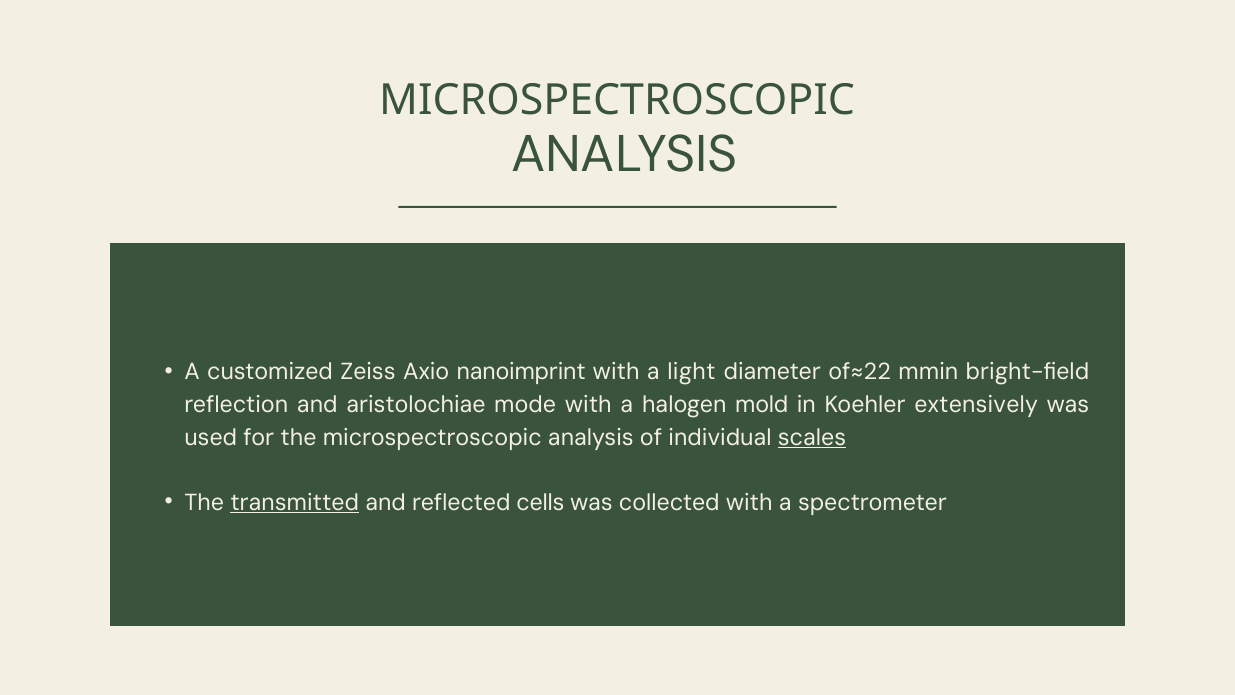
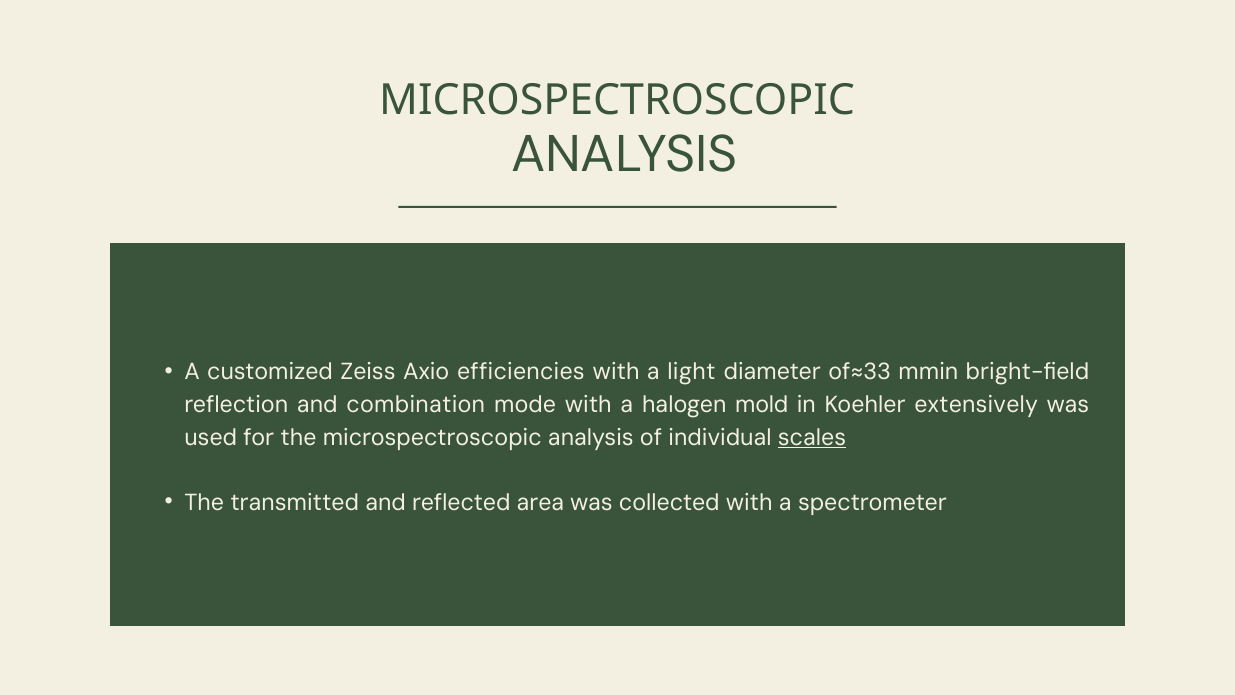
nanoimprint: nanoimprint -> efficiencies (521, 372)
of≈22: of≈22 -> of≈33 (860, 372)
aristolochiae: aristolochiae -> combination (416, 405)
transmitted underline: present -> none (295, 502)
cells: cells -> area (540, 502)
